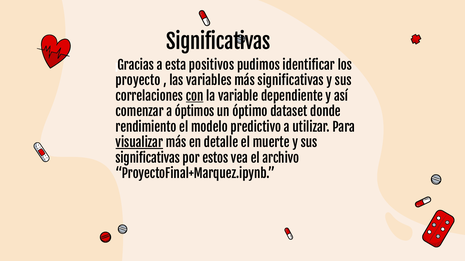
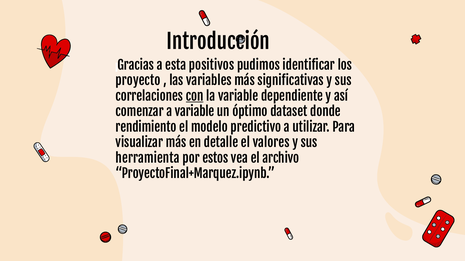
Significativas: Significativas -> Introducción (218, 43)
a óptimos: óptimos -> variable (195, 112)
visualizar underline: present -> none (139, 143)
muerte: muerte -> valores (271, 143)
significativas: significativas -> herramienta (148, 159)
